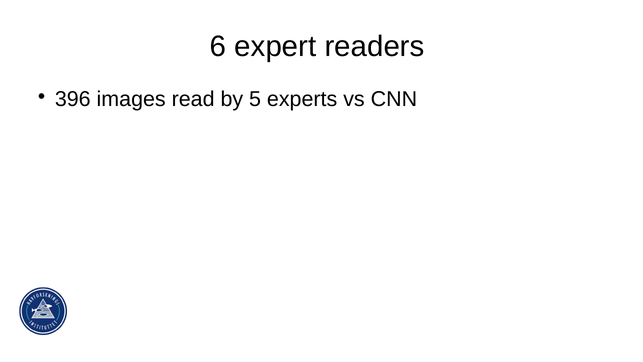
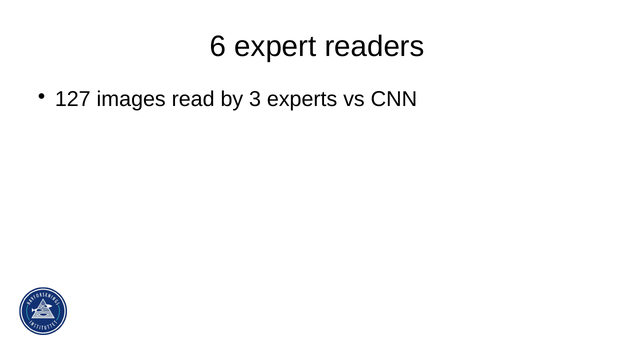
396: 396 -> 127 (73, 99)
5: 5 -> 3 (255, 99)
